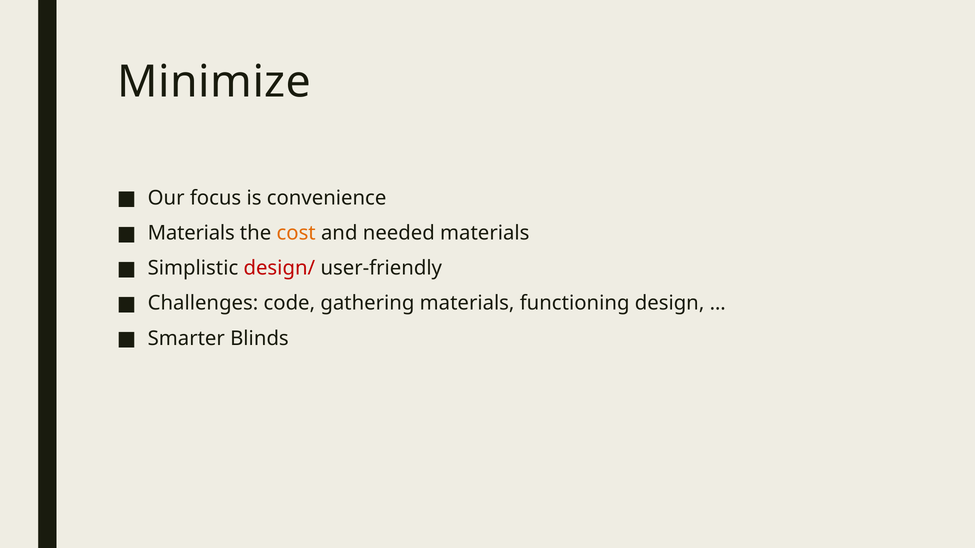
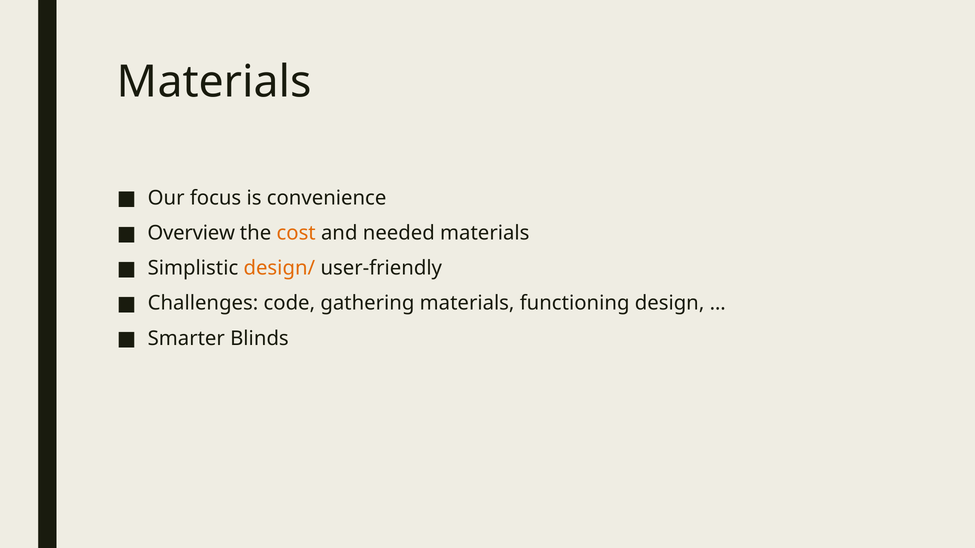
Minimize: Minimize -> Materials (214, 82)
Materials: Materials -> Overview (191, 233)
design/ colour: red -> orange (279, 268)
